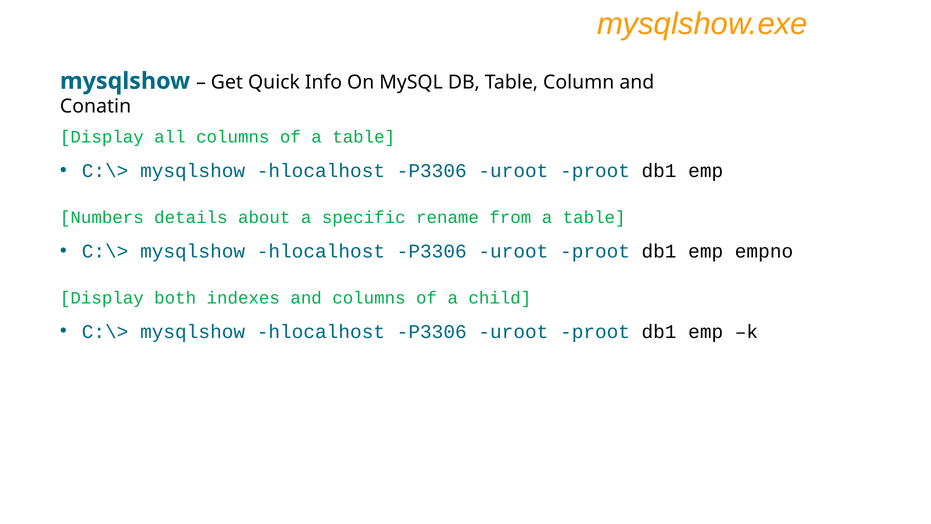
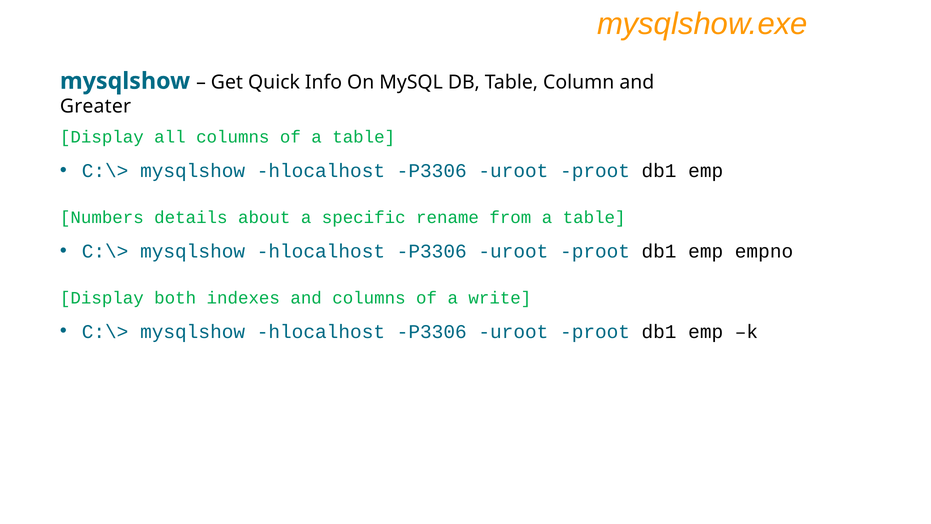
Conatin: Conatin -> Greater (96, 106)
child: child -> write (500, 298)
